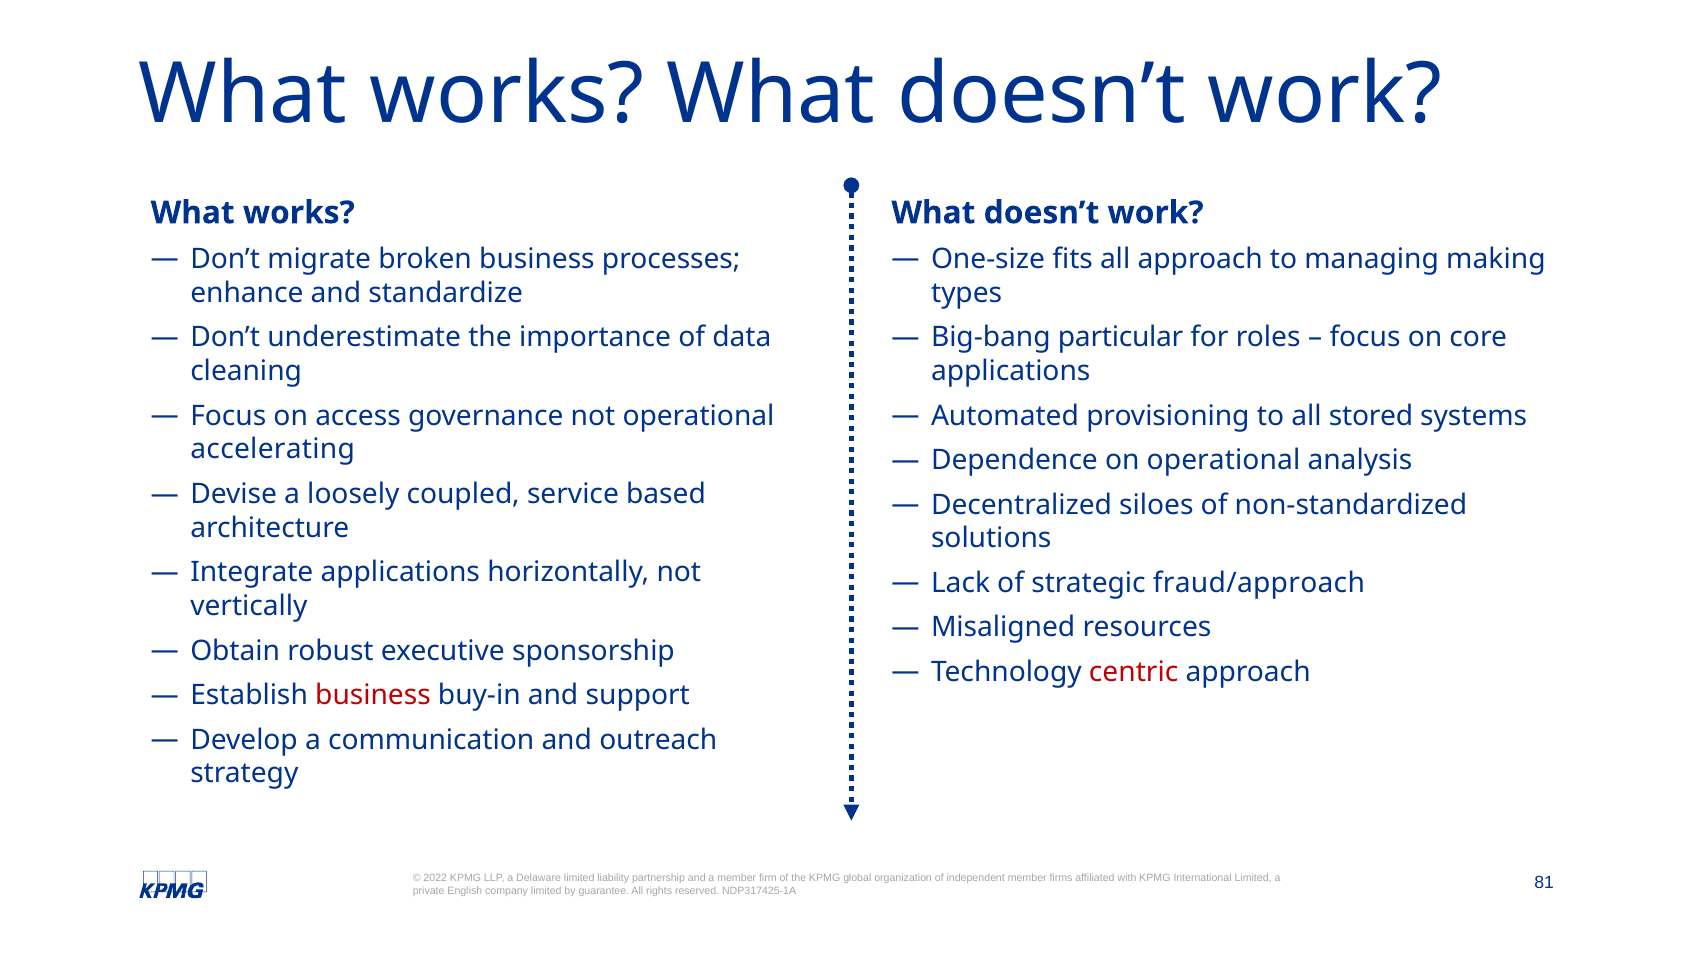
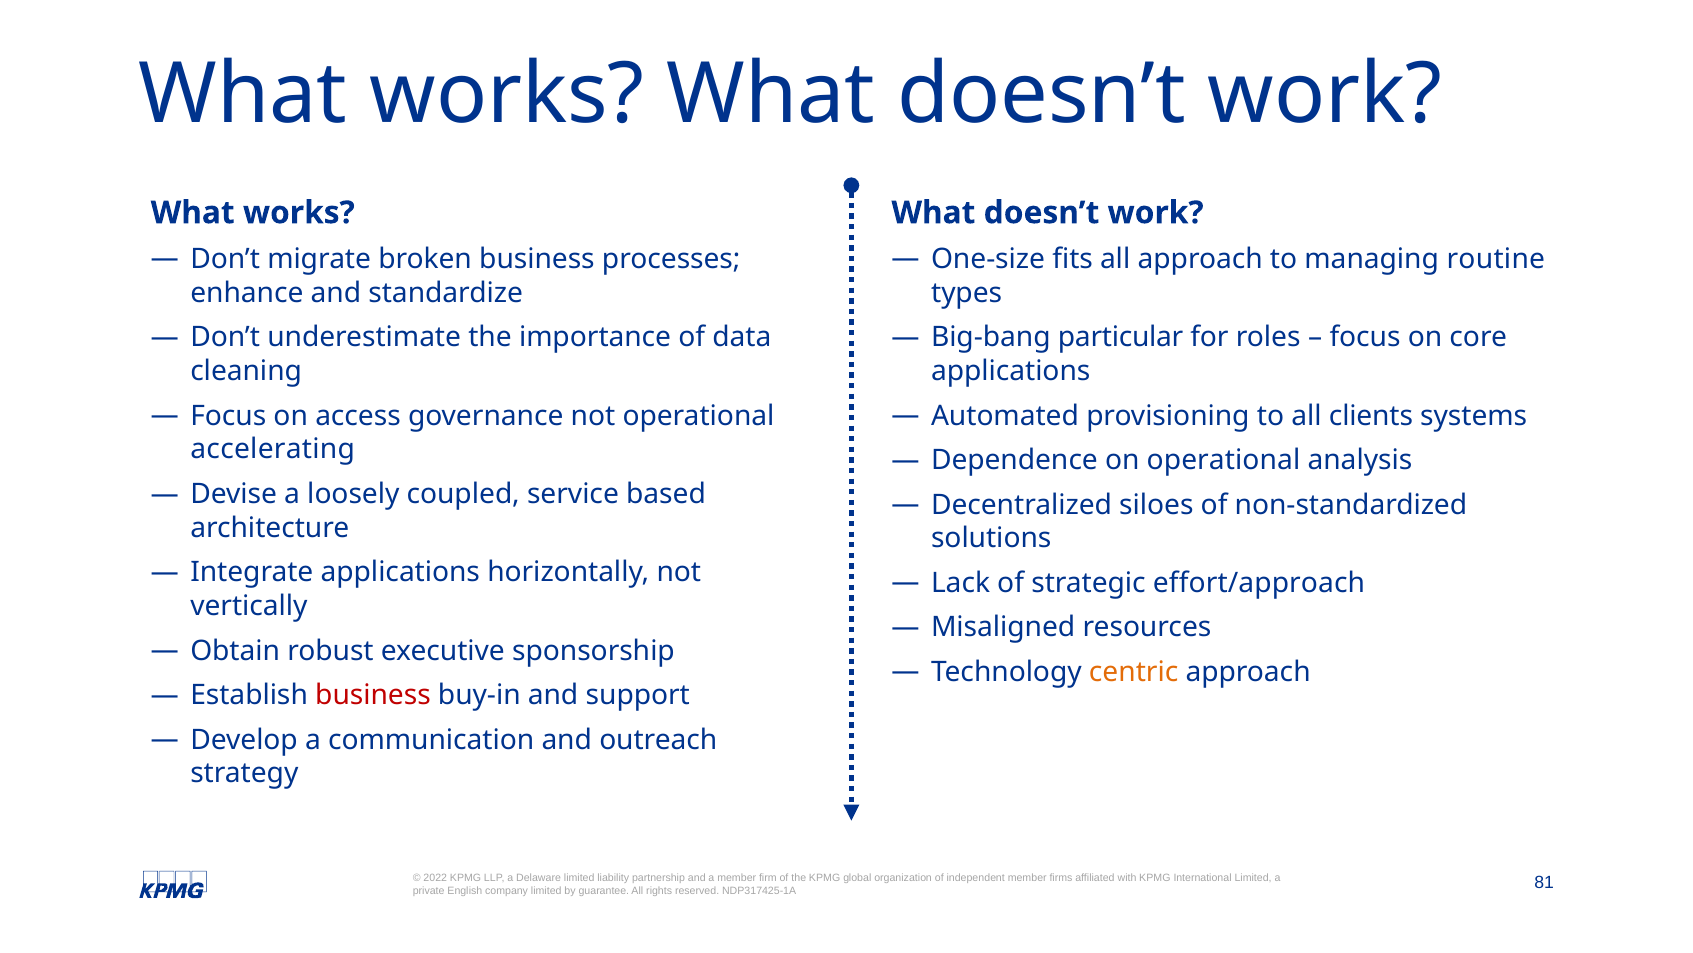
making: making -> routine (1496, 259)
stored: stored -> clients (1371, 416)
fraud/approach: fraud/approach -> effort/approach (1259, 583)
centric colour: red -> orange (1134, 672)
